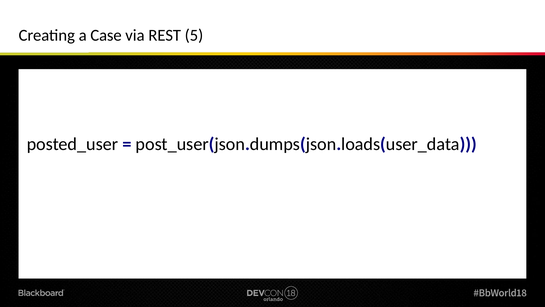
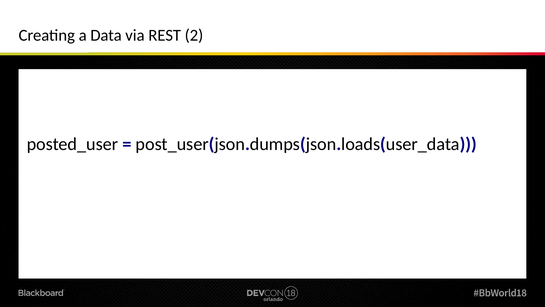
Case: Case -> Data (106, 35)
5: 5 -> 2 (194, 35)
